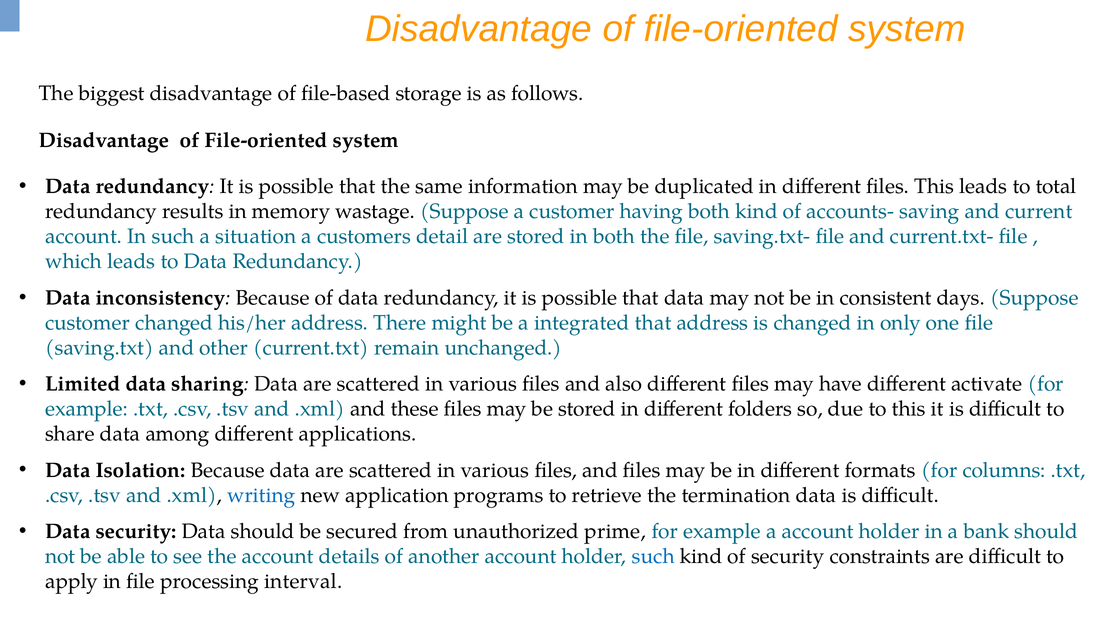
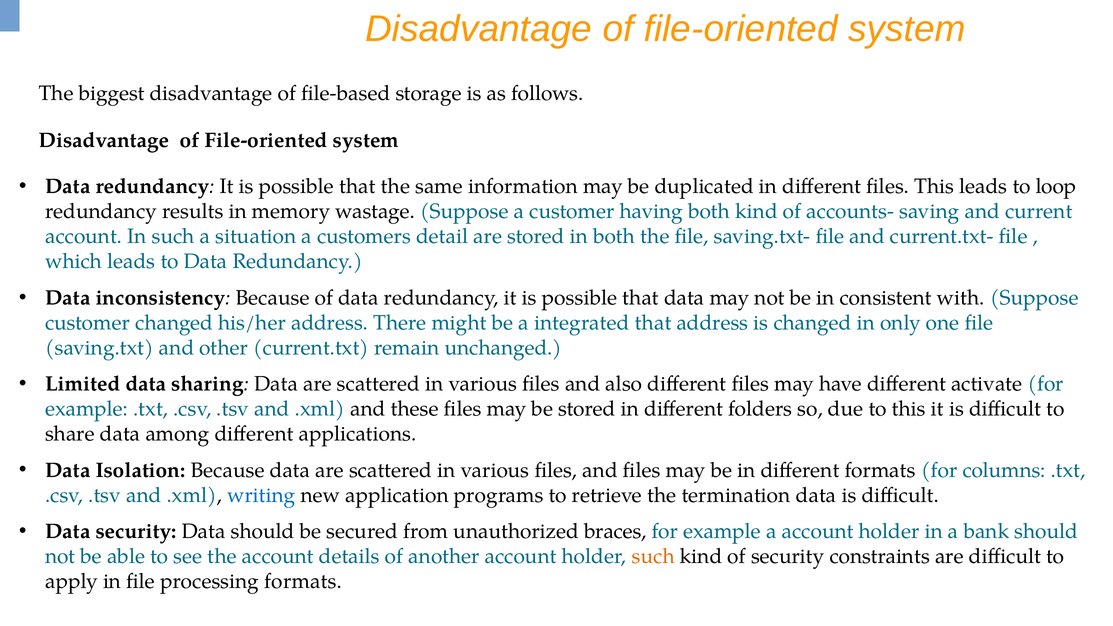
total: total -> loop (1056, 186)
days: days -> with (961, 298)
prime: prime -> braces (615, 531)
such colour: blue -> orange (653, 556)
processing interval: interval -> formats (303, 582)
